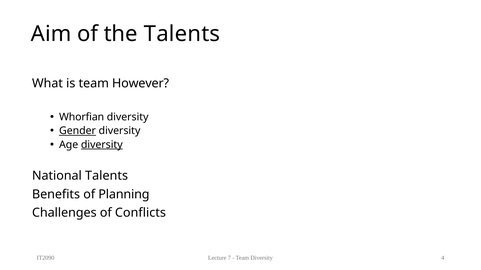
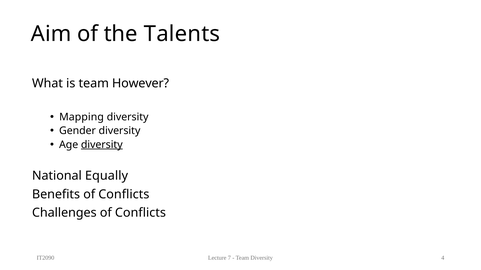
Whorfian: Whorfian -> Mapping (82, 117)
Gender underline: present -> none (78, 131)
National Talents: Talents -> Equally (107, 176)
Benefits of Planning: Planning -> Conflicts (124, 195)
